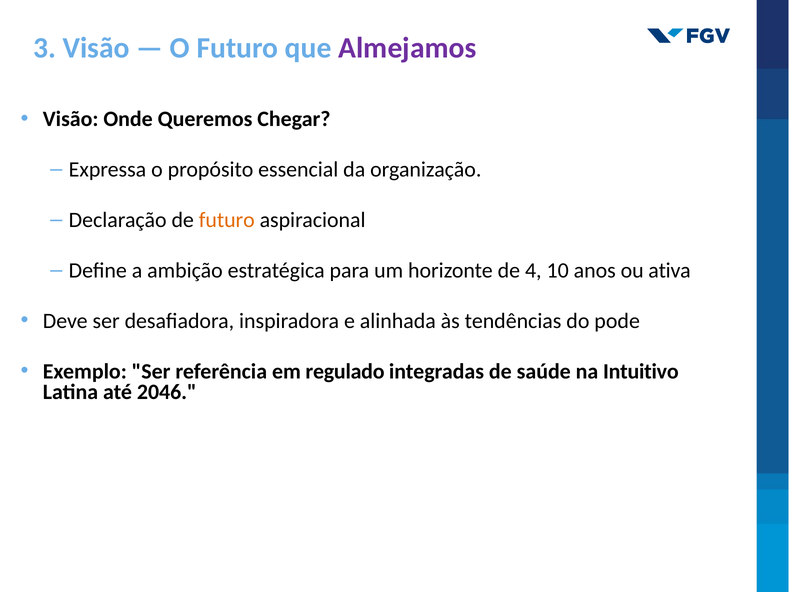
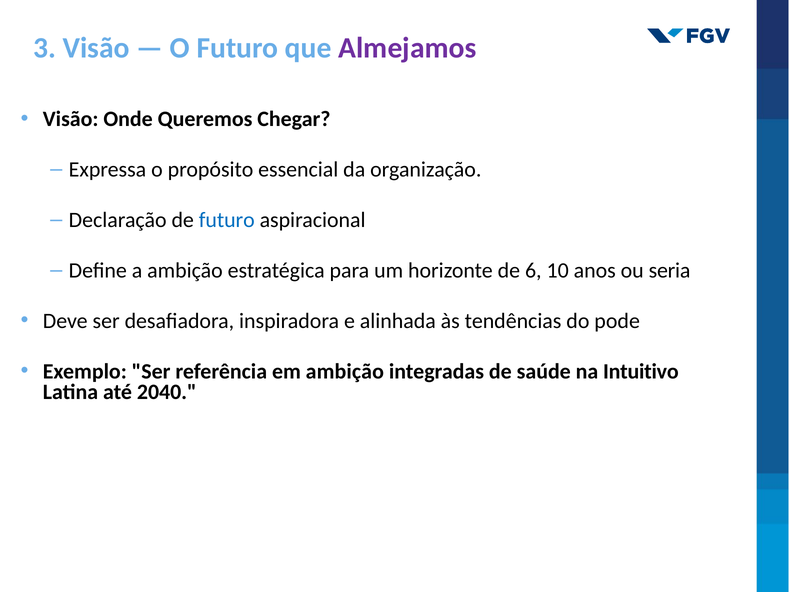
futuro colour: orange -> blue (227, 220)
4: 4 -> 6 (533, 270)
ativa: ativa -> seria (670, 270)
em regulado: regulado -> ambição (345, 371)
2046: 2046 -> 2040 (167, 392)
